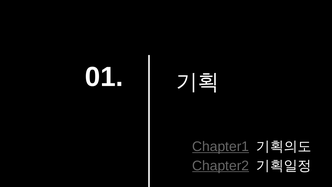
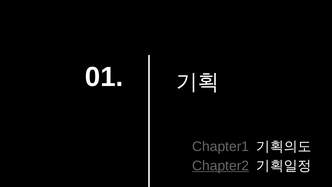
Chapter1 underline: present -> none (221, 146)
